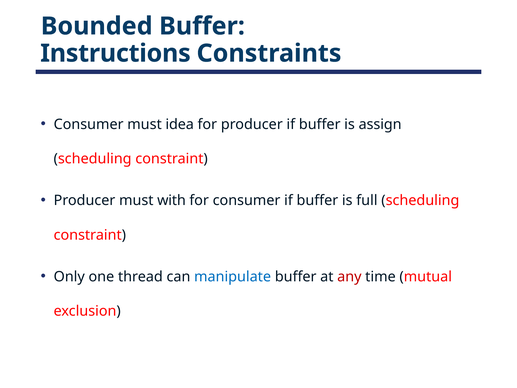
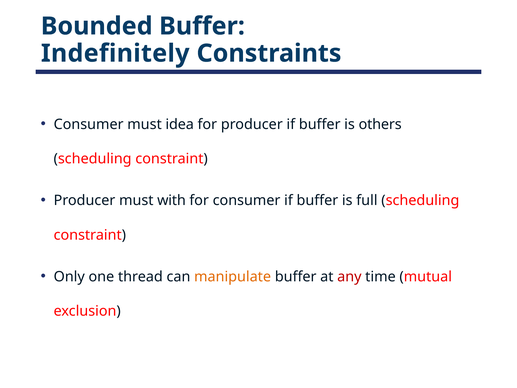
Instructions: Instructions -> Indefinitely (115, 53)
assign: assign -> others (380, 124)
manipulate colour: blue -> orange (233, 277)
